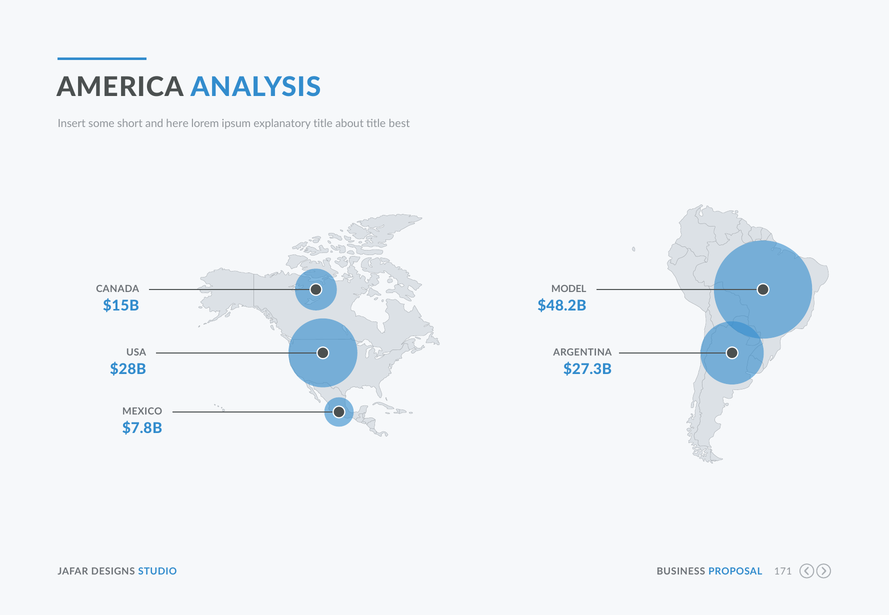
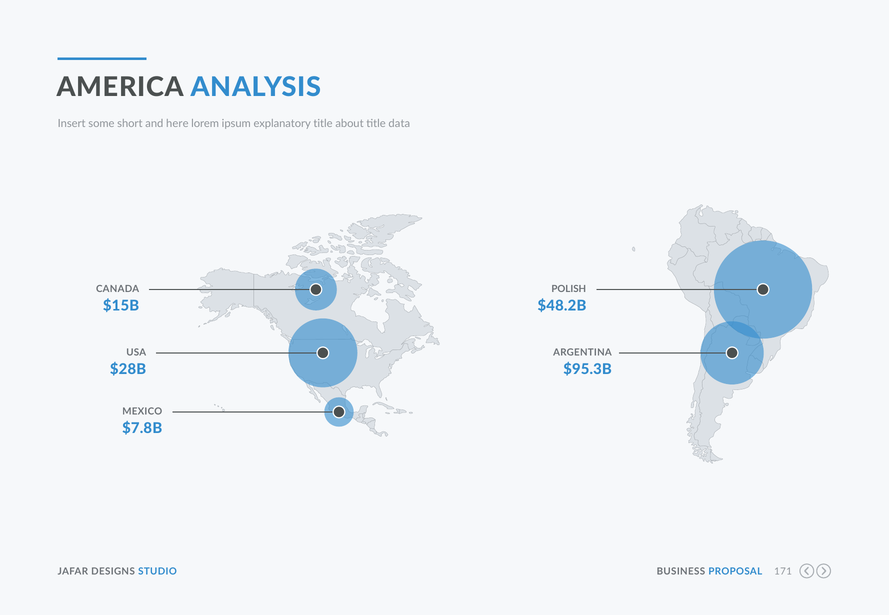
best: best -> data (399, 124)
MODEL: MODEL -> POLISH (569, 289)
$27.3B: $27.3B -> $95.3B (588, 370)
